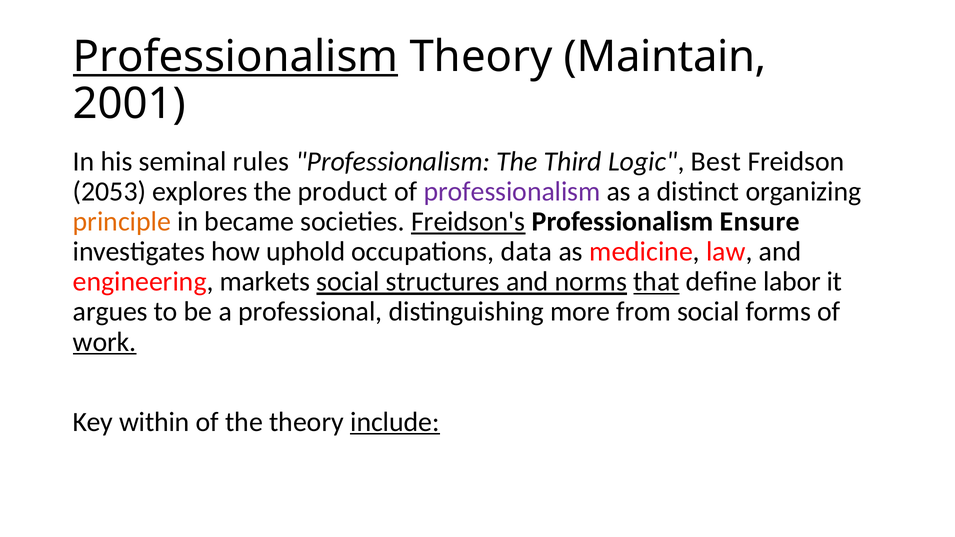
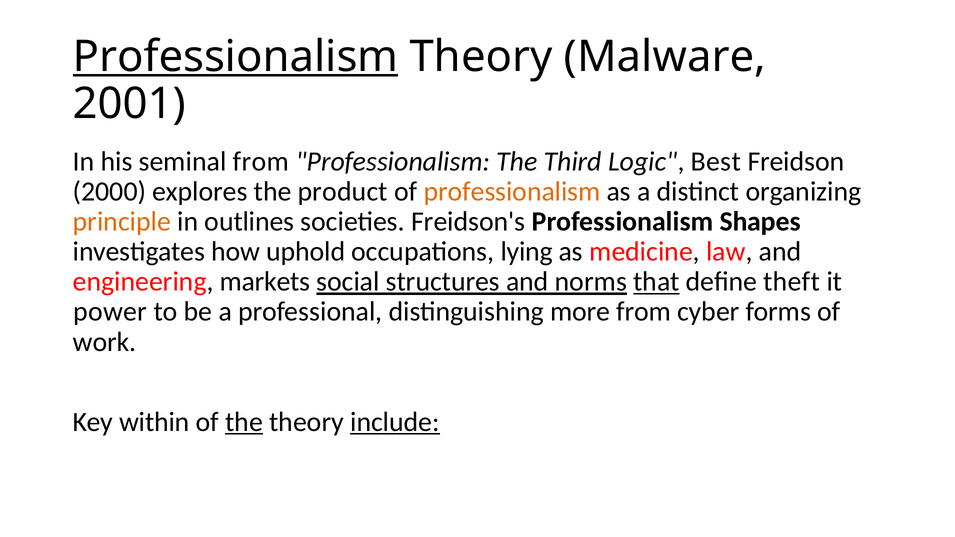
Maintain: Maintain -> Malware (665, 57)
seminal rules: rules -> from (261, 161)
2053: 2053 -> 2000 (109, 192)
professionalism colour: purple -> orange (512, 192)
became: became -> outlines (249, 222)
Freidson's underline: present -> none (468, 222)
Ensure: Ensure -> Shapes (760, 222)
data: data -> lying (527, 252)
labor: labor -> theft (792, 282)
argues: argues -> power (110, 312)
from social: social -> cyber (708, 312)
work underline: present -> none (105, 342)
the underline: none -> present (244, 422)
